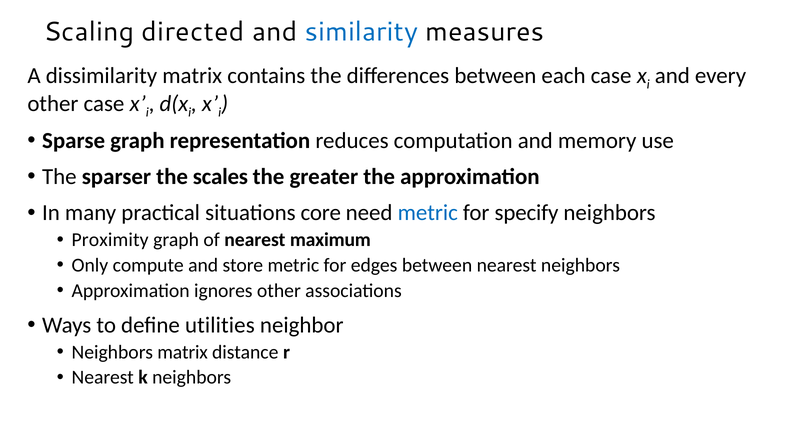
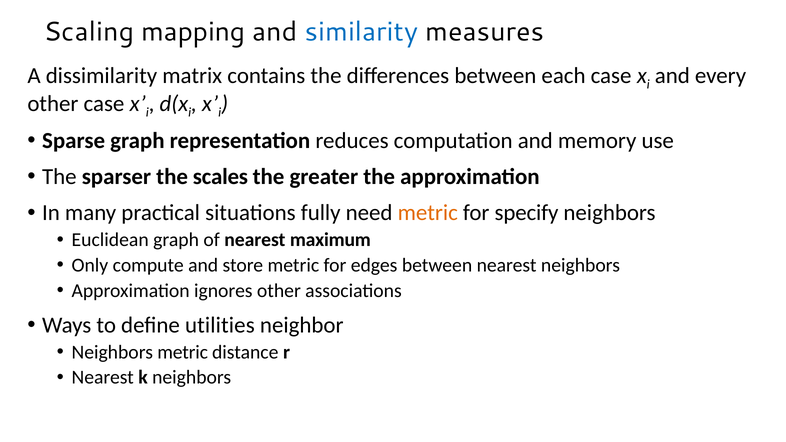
directed: directed -> mapping (193, 32)
core: core -> fully (321, 213)
metric colour: blue -> orange (428, 213)
Proximity: Proximity -> Euclidean (110, 240)
Neighbors matrix: matrix -> metric (183, 352)
